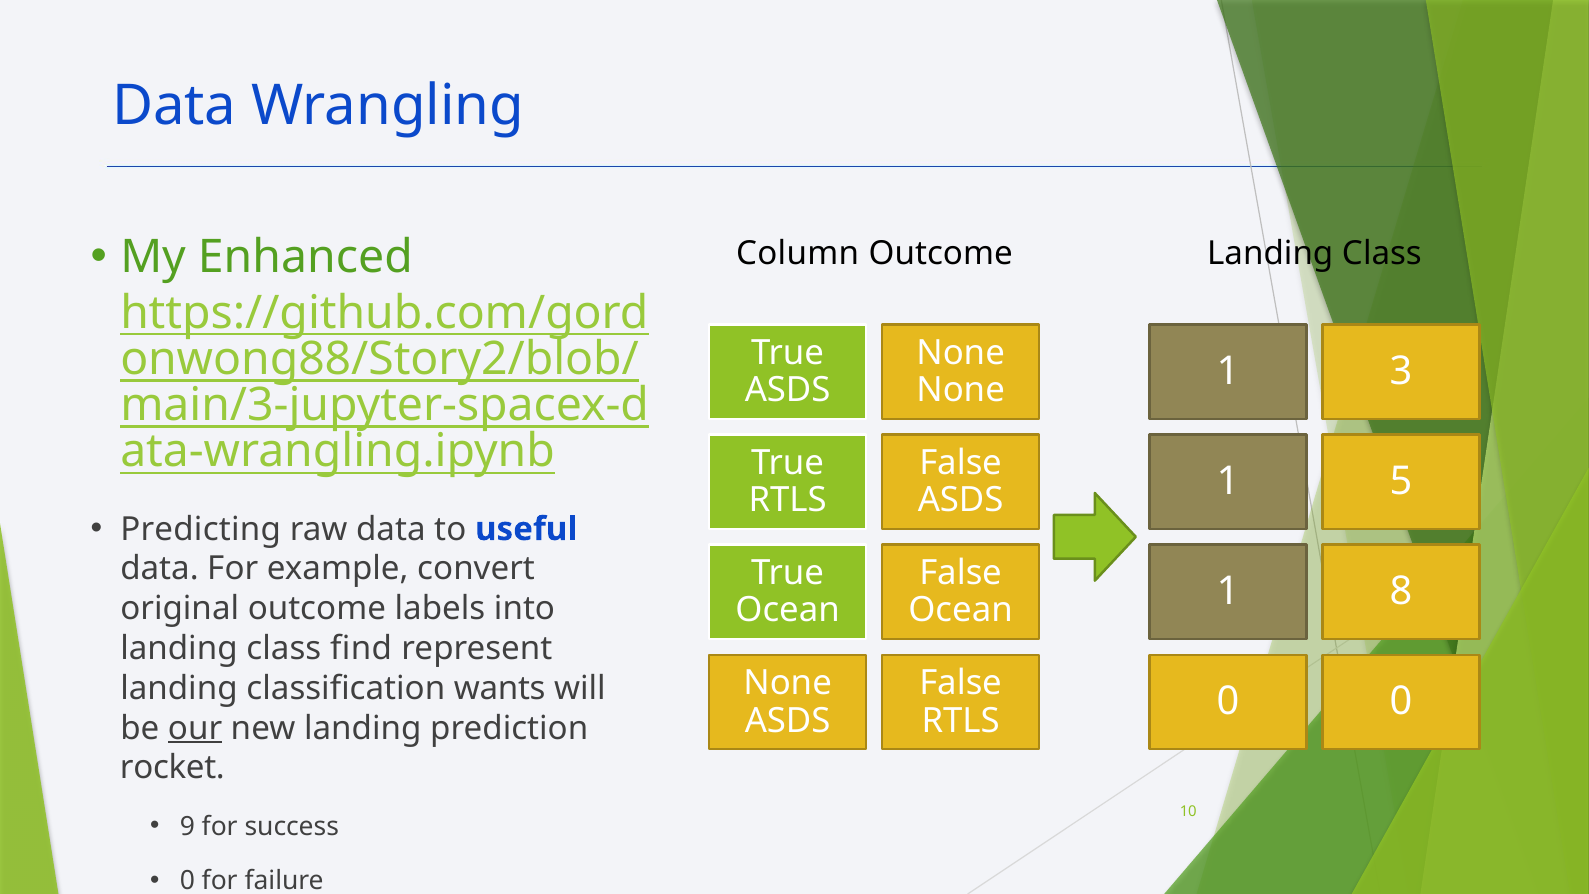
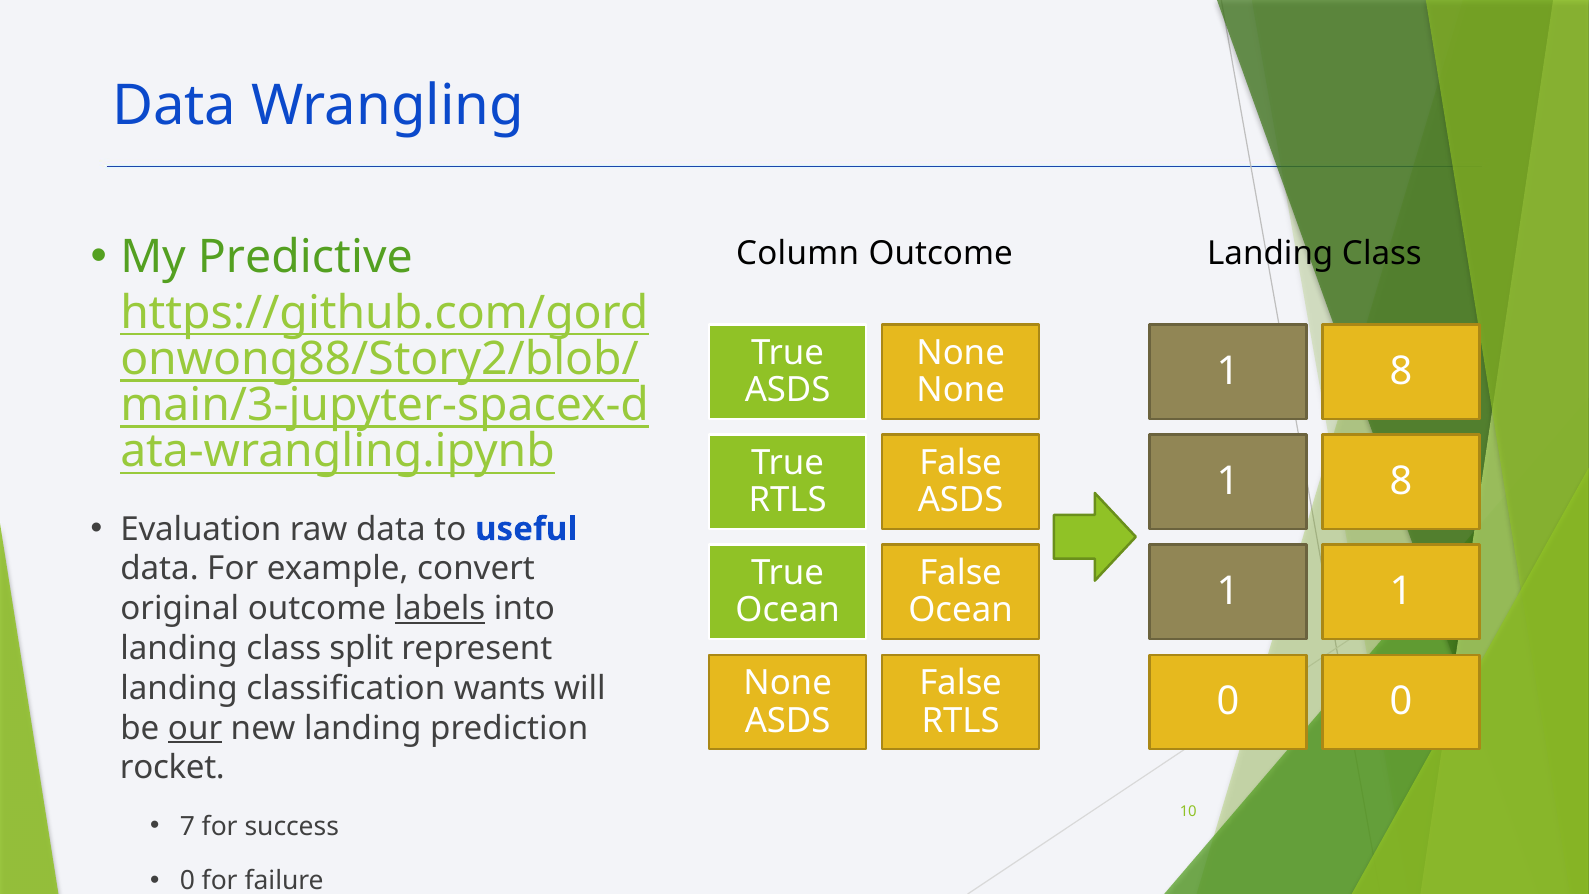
Enhanced: Enhanced -> Predictive (305, 257)
3: 3 -> 8 (1401, 371)
5: 5 -> 8 (1401, 481)
Predicting: Predicting -> Evaluation (201, 529)
1 8: 8 -> 1 (1401, 592)
labels underline: none -> present (440, 609)
find: find -> split (361, 648)
9: 9 -> 7 (187, 826)
